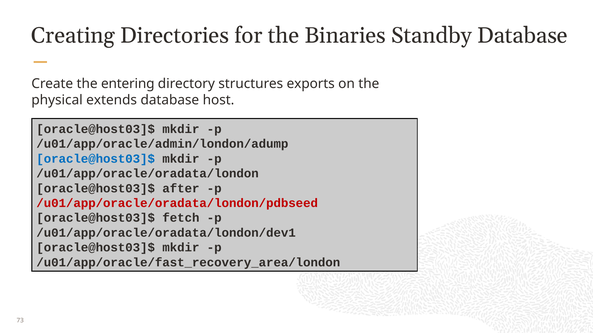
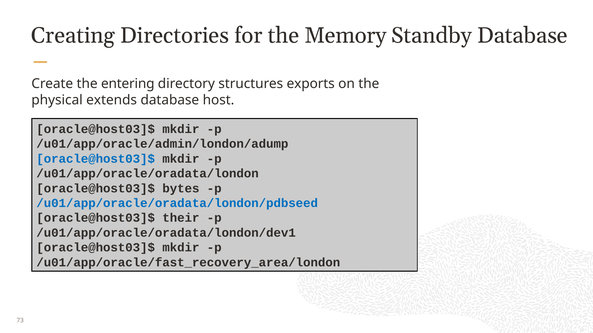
Binaries: Binaries -> Memory (345, 36)
after: after -> bytes (181, 189)
/u01/app/oracle/oradata/london/pdbseed colour: red -> blue (177, 203)
fetch: fetch -> their (181, 218)
